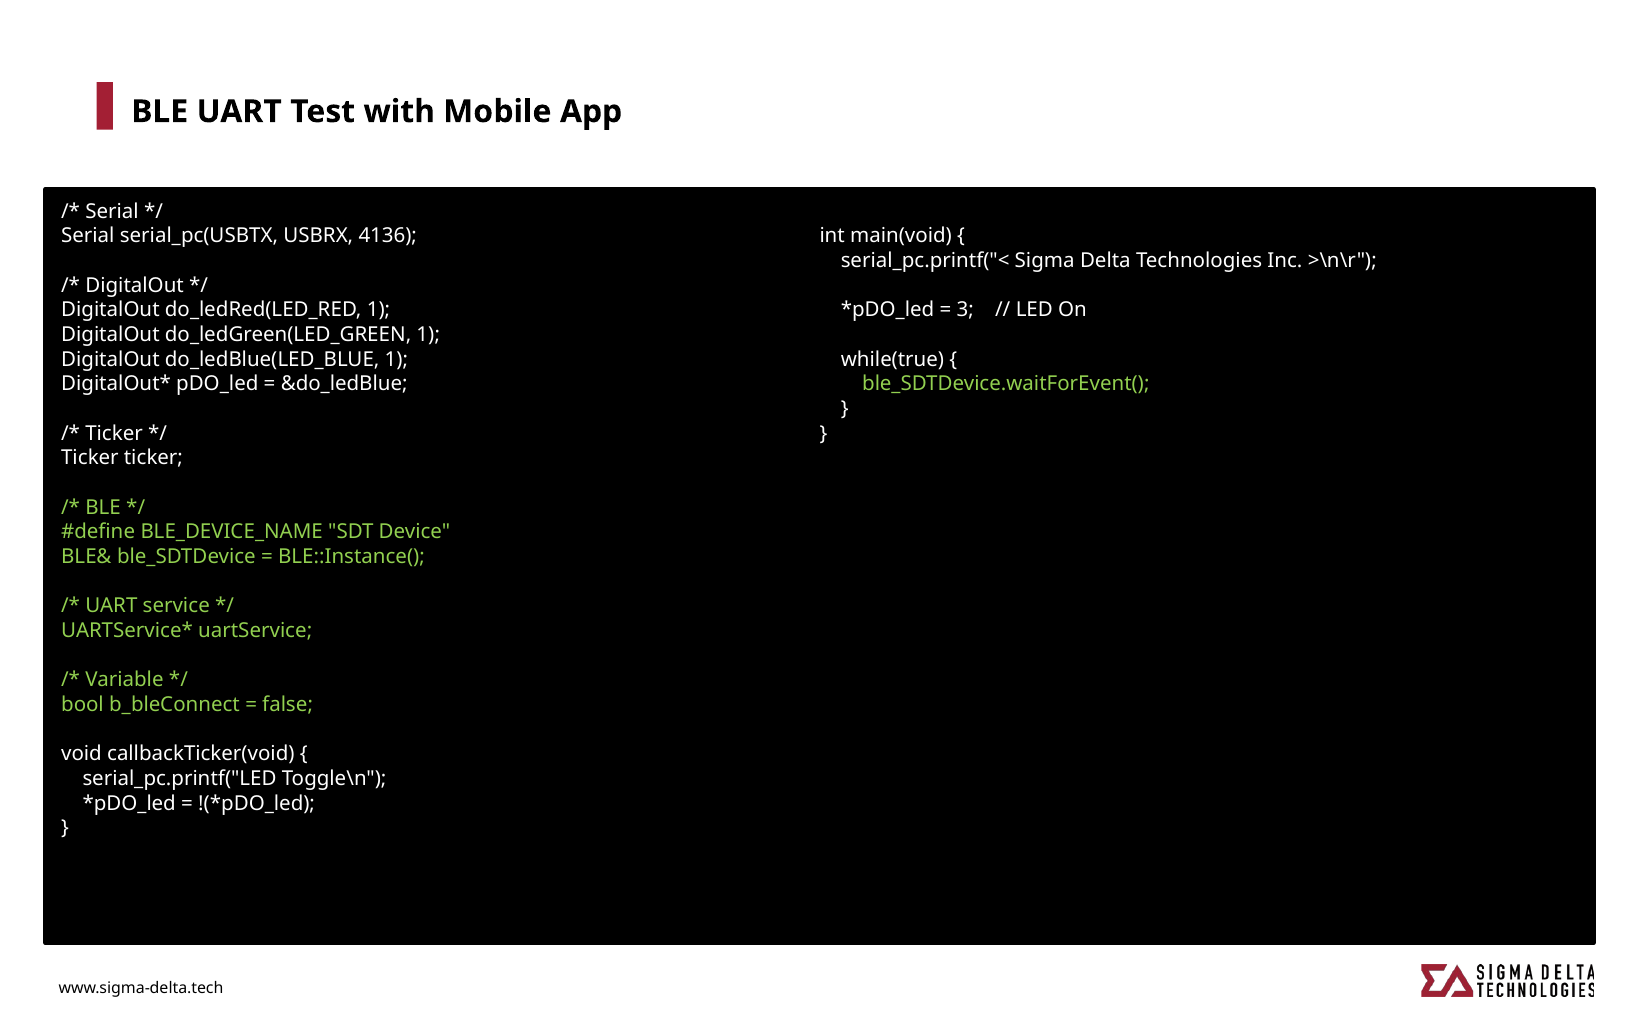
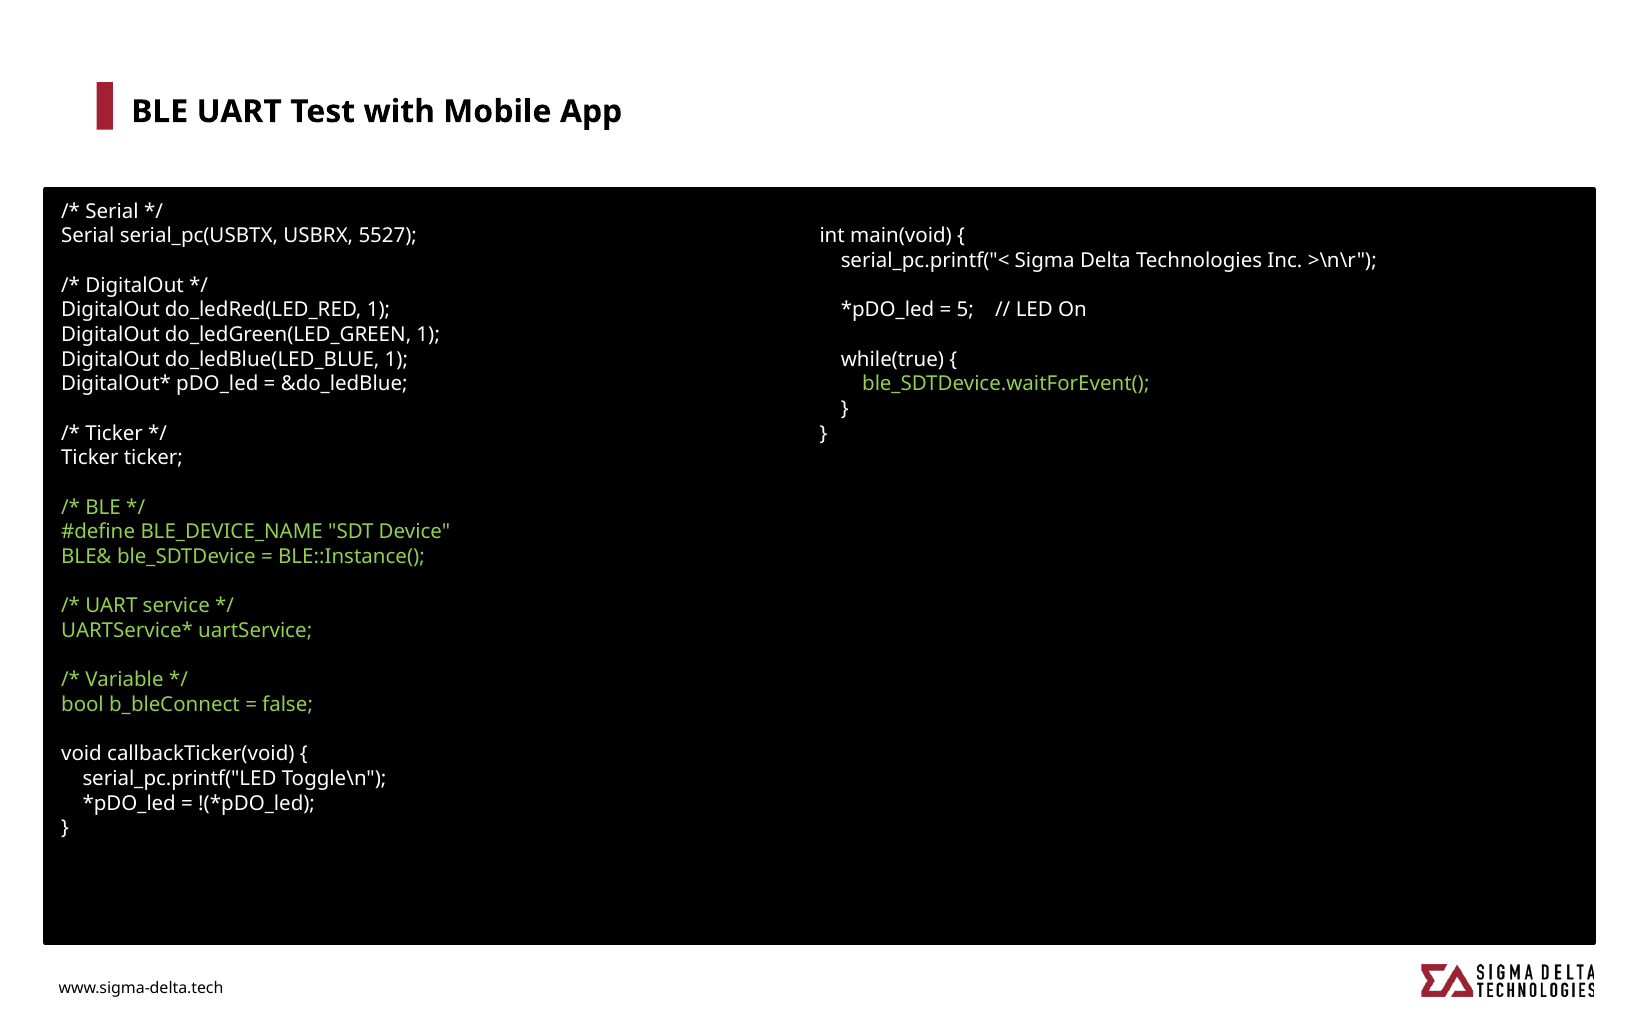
4136: 4136 -> 5527 (388, 236)
3: 3 -> 5 (965, 310)
